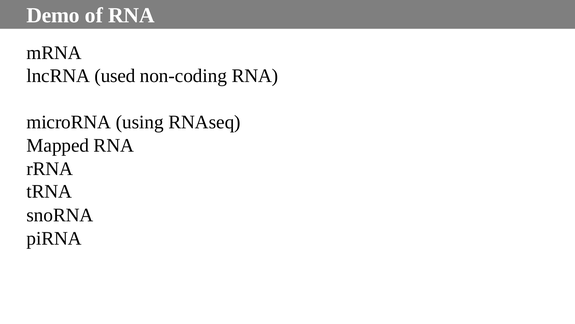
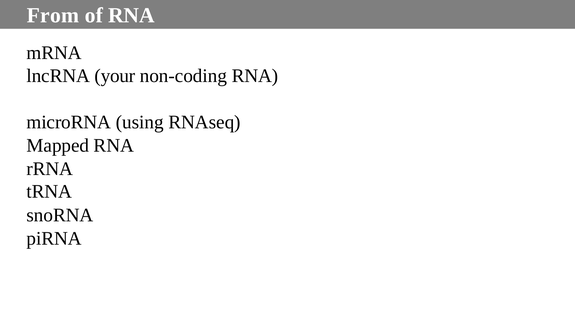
Demo: Demo -> From (53, 15)
used: used -> your (115, 76)
